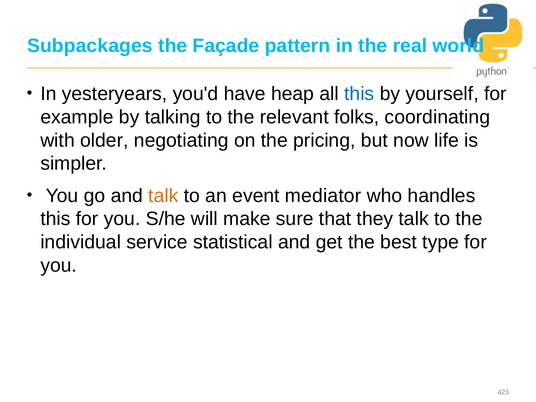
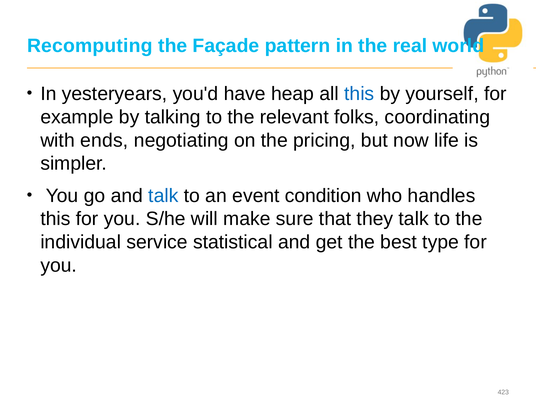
Subpackages: Subpackages -> Recomputing (90, 46)
older: older -> ends (104, 140)
talk colour: orange -> blue (163, 196)
mediator: mediator -> condition (323, 196)
